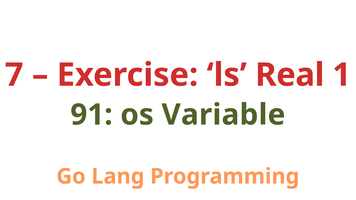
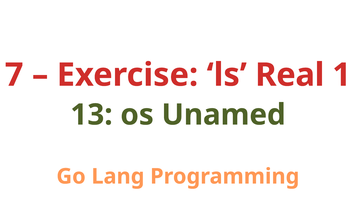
91: 91 -> 13 (91, 115)
Variable: Variable -> Unamed (224, 115)
